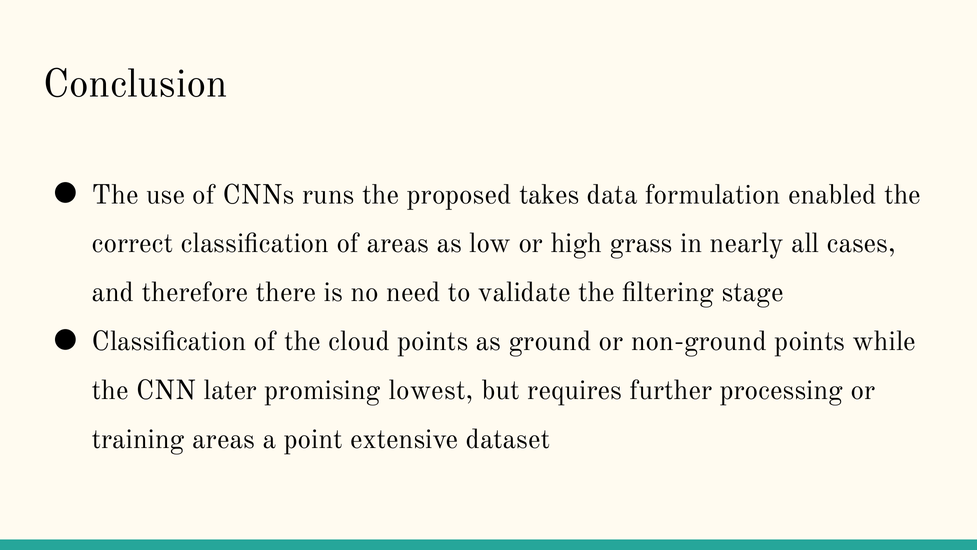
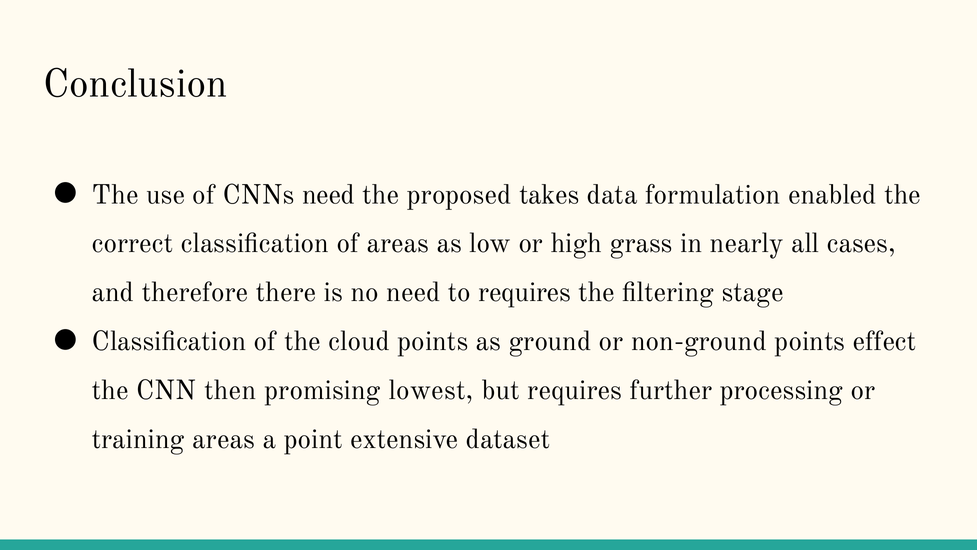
CNNs runs: runs -> need (329, 194)
to validate: validate -> requires (525, 292)
while: while -> effect (884, 341)
later: later -> then (230, 390)
